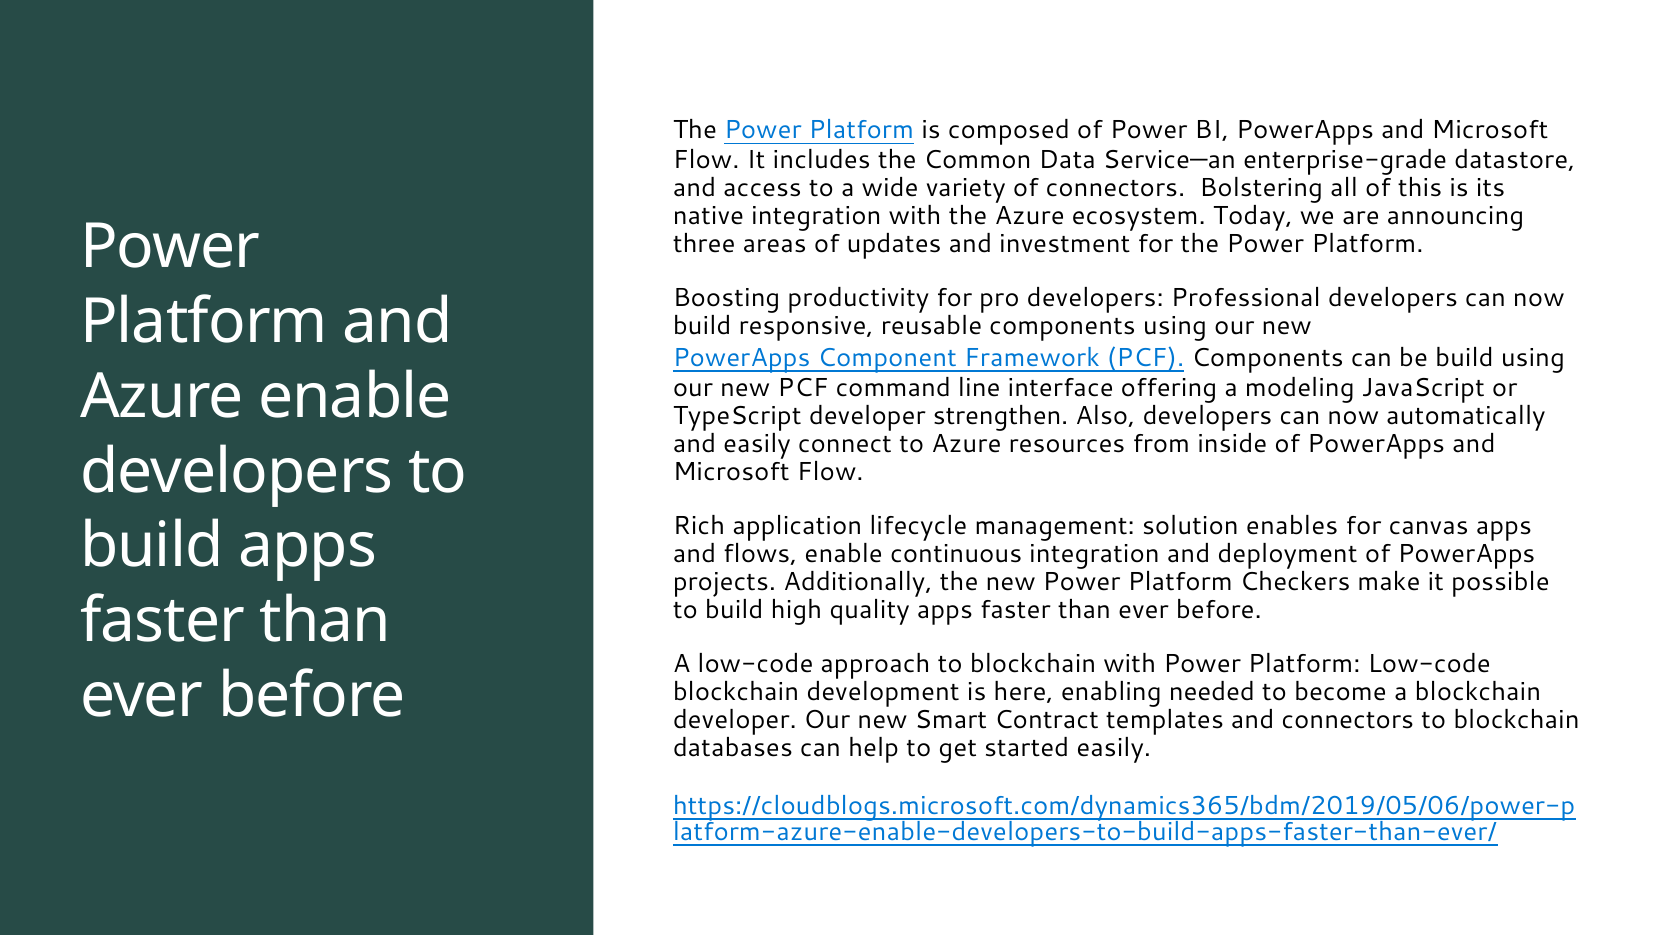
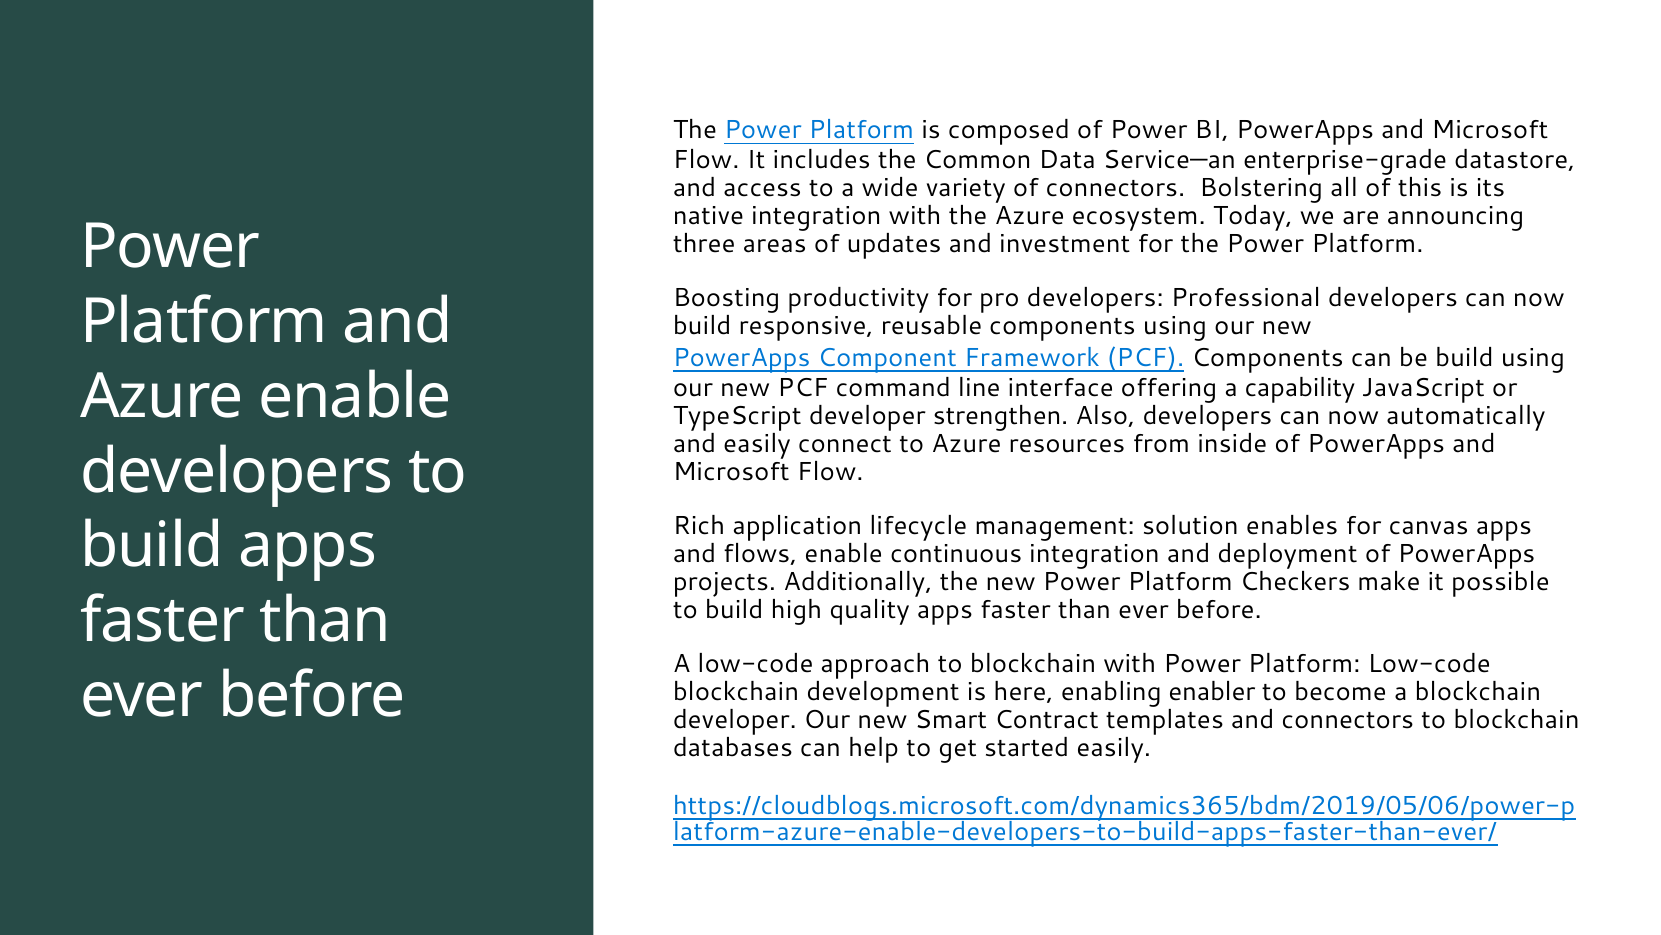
modeling: modeling -> capability (1300, 387)
needed: needed -> enabler (1212, 692)
